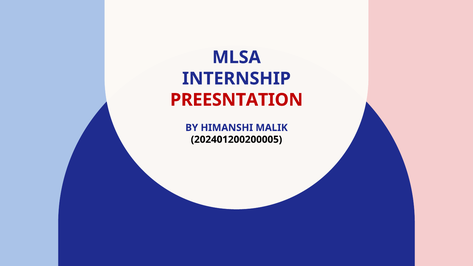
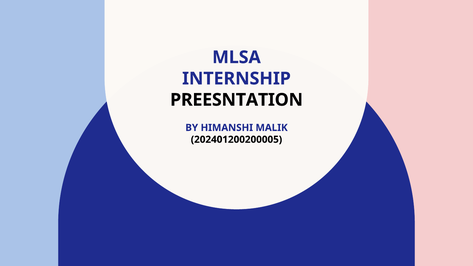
PREESNTATION colour: red -> black (237, 100)
